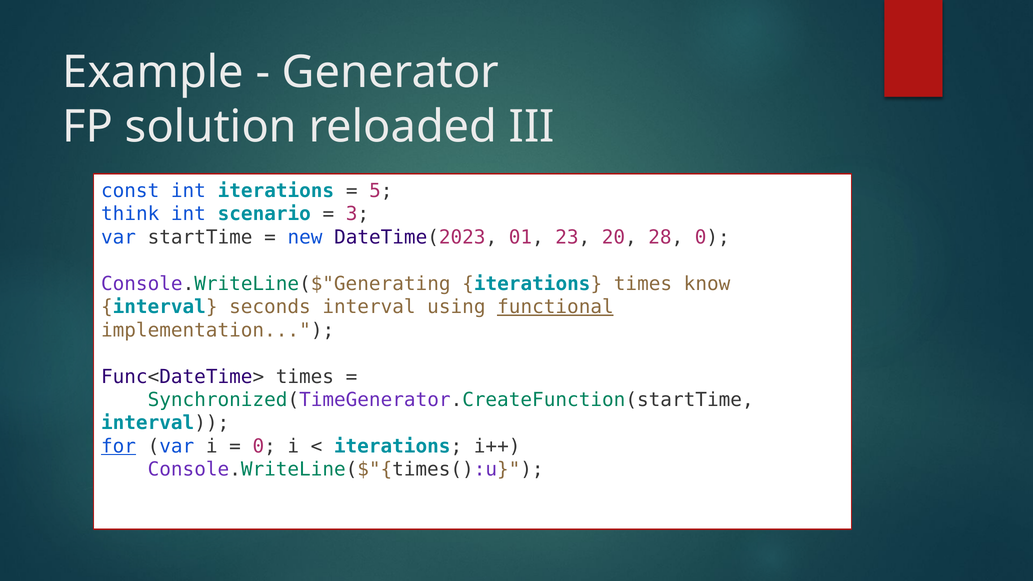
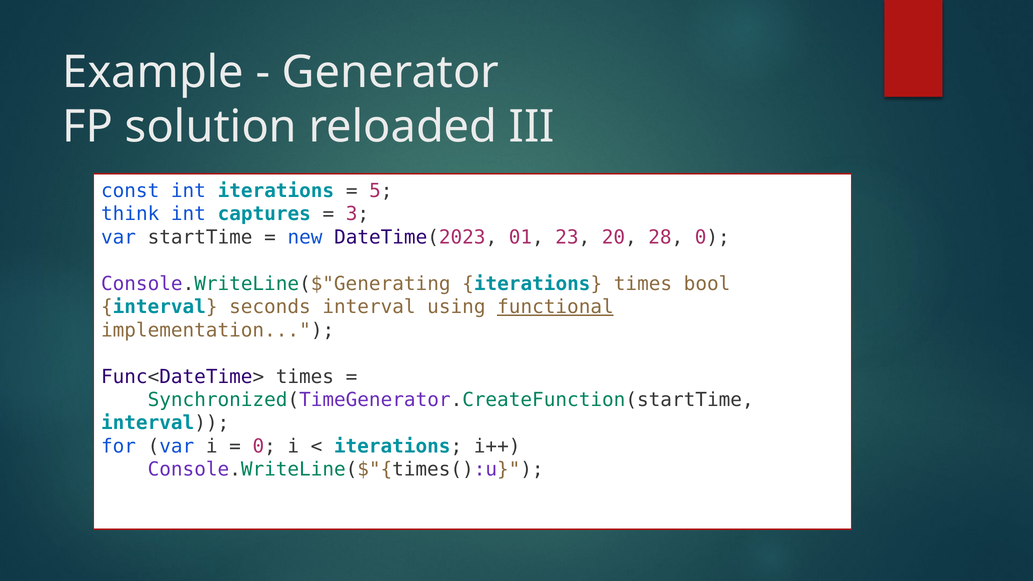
scenario: scenario -> captures (264, 214)
know: know -> bool (707, 284)
for underline: present -> none (119, 446)
